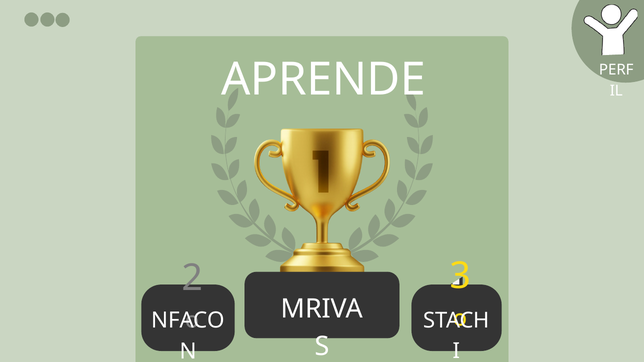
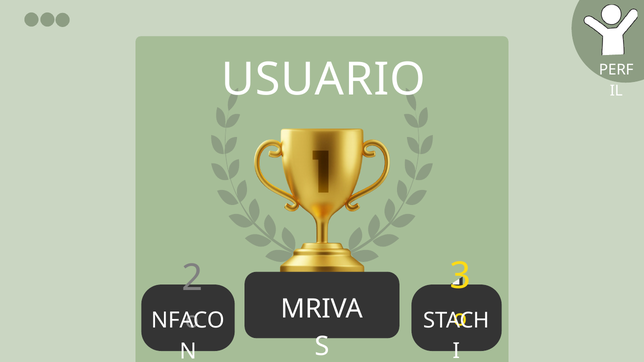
APRENDE: APRENDE -> USUARIO (323, 80)
